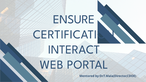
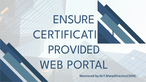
INTERACT: INTERACT -> PROVIDED (74, 50)
